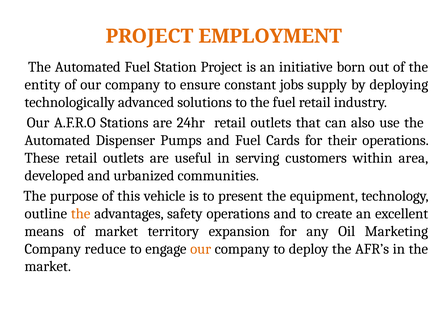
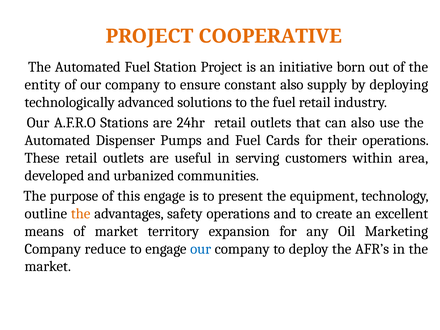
EMPLOYMENT: EMPLOYMENT -> COOPERATIVE (270, 36)
constant jobs: jobs -> also (292, 85)
this vehicle: vehicle -> engage (165, 196)
our colour: orange -> blue (201, 249)
